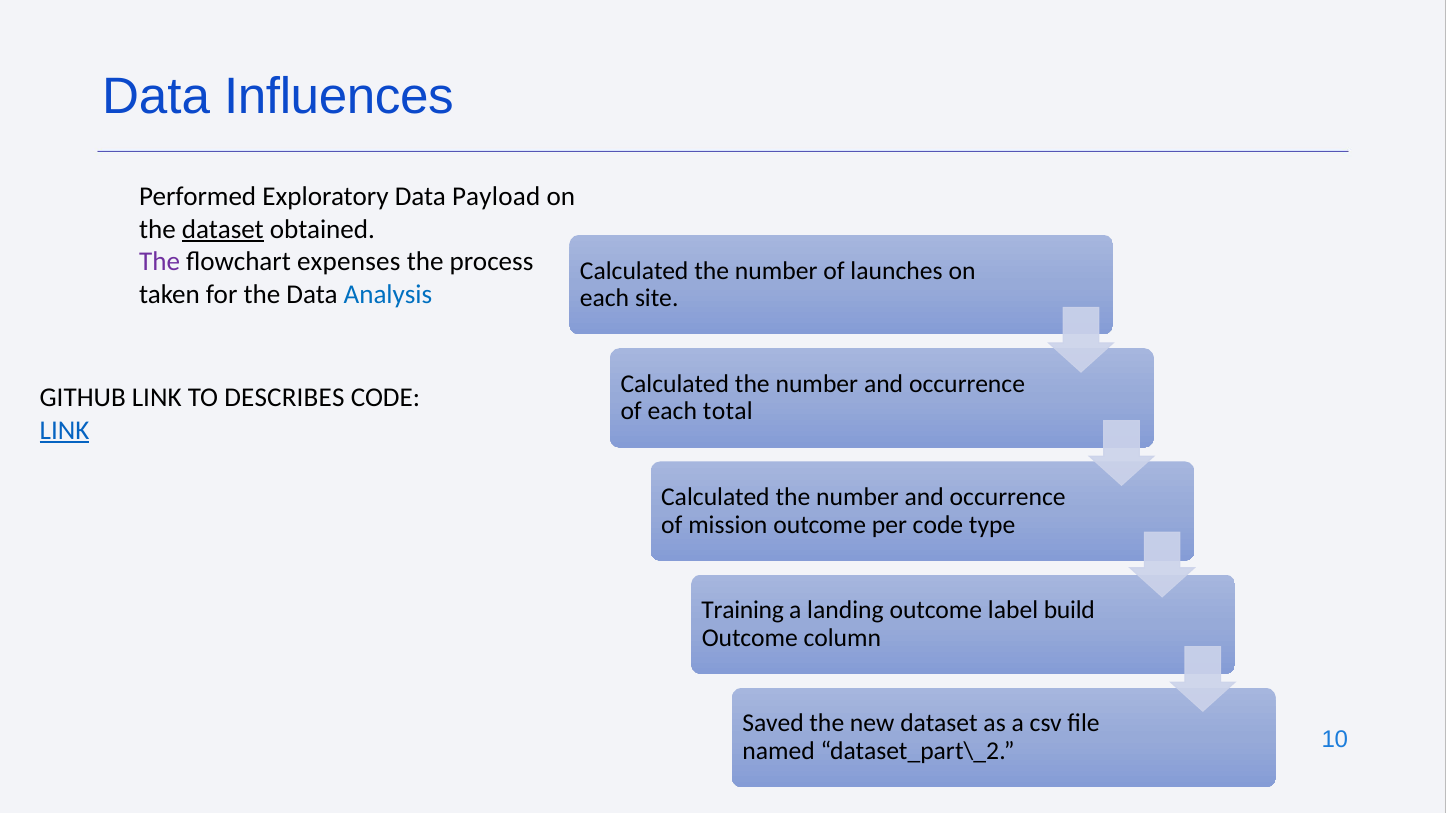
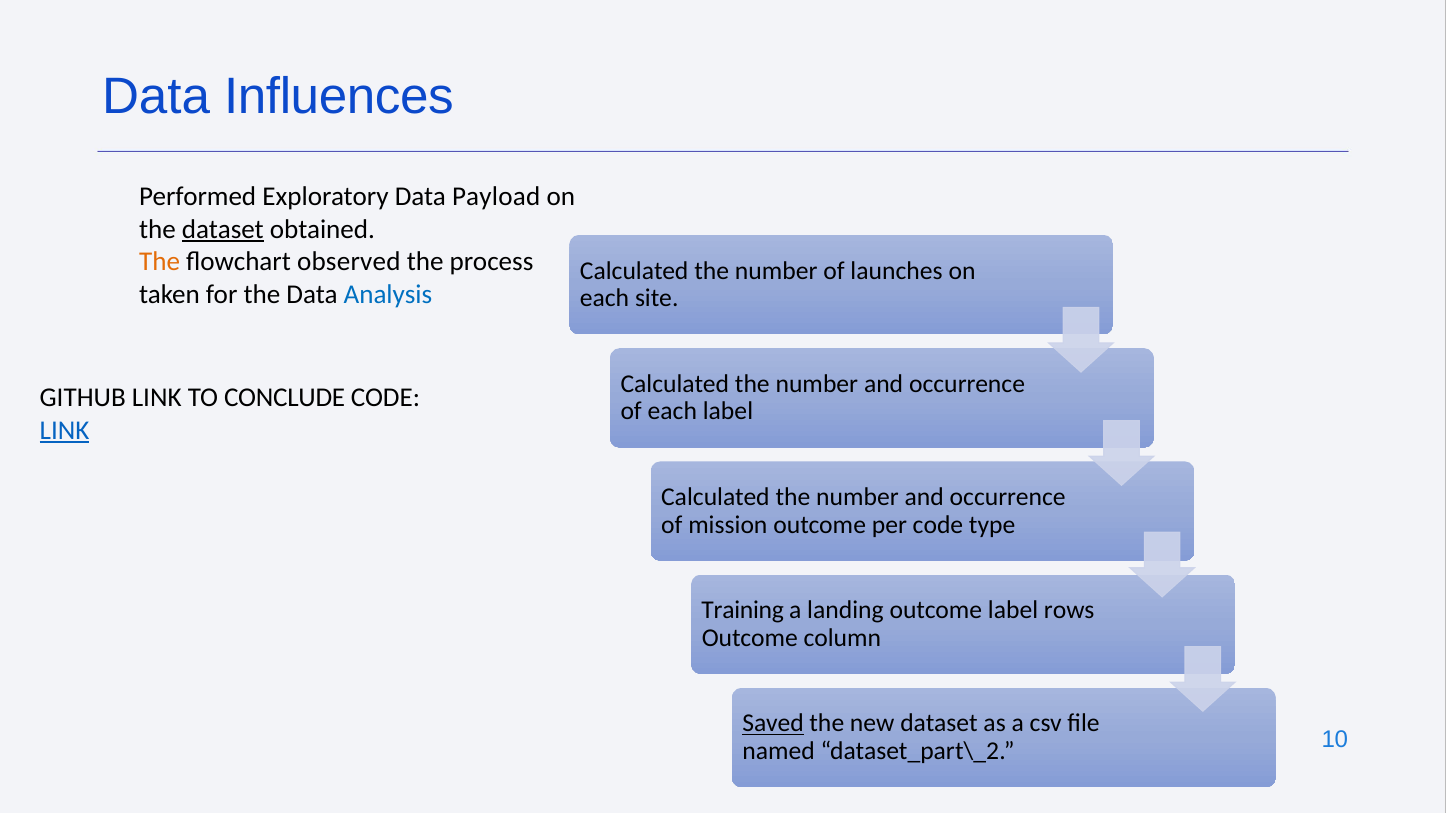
The colour: purple -> orange (160, 262)
expenses: expenses -> observed (349, 262)
DESCRIBES: DESCRIBES -> CONCLUDE (285, 398)
each total: total -> label (728, 412)
build: build -> rows (1069, 611)
Saved underline: none -> present (773, 724)
